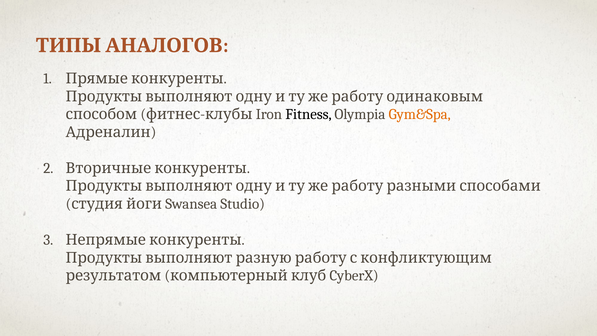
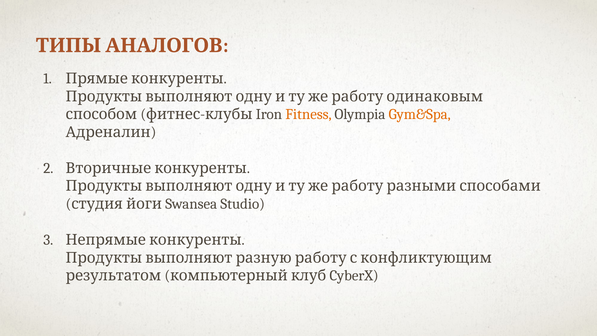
Fitness colour: black -> orange (308, 114)
